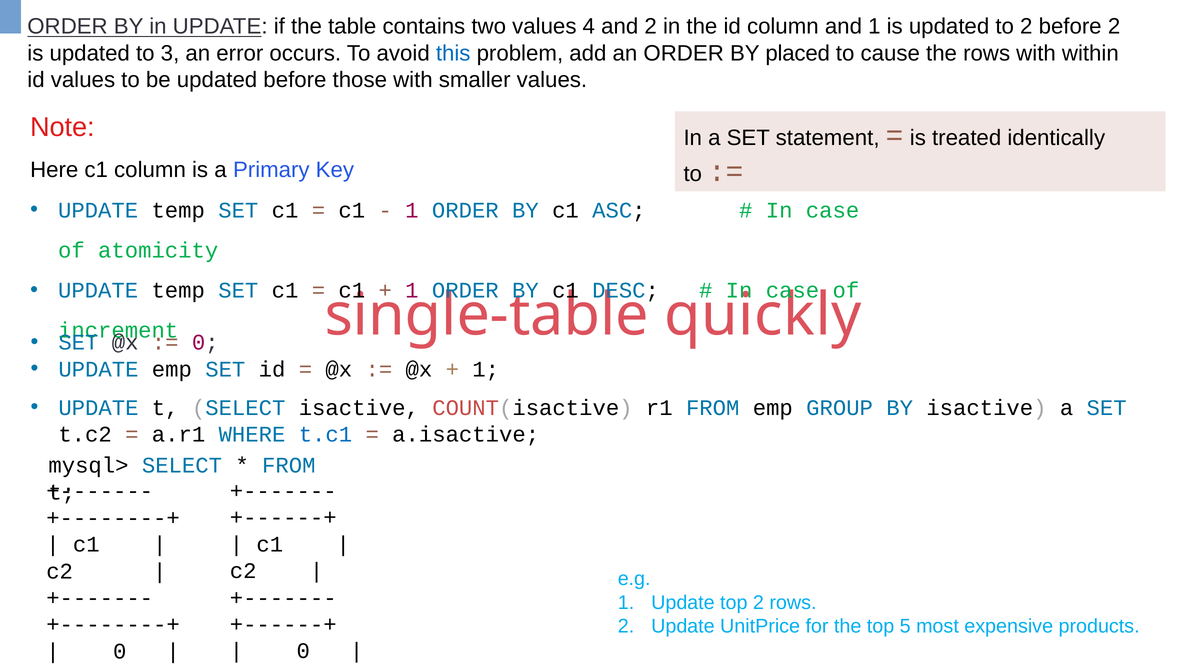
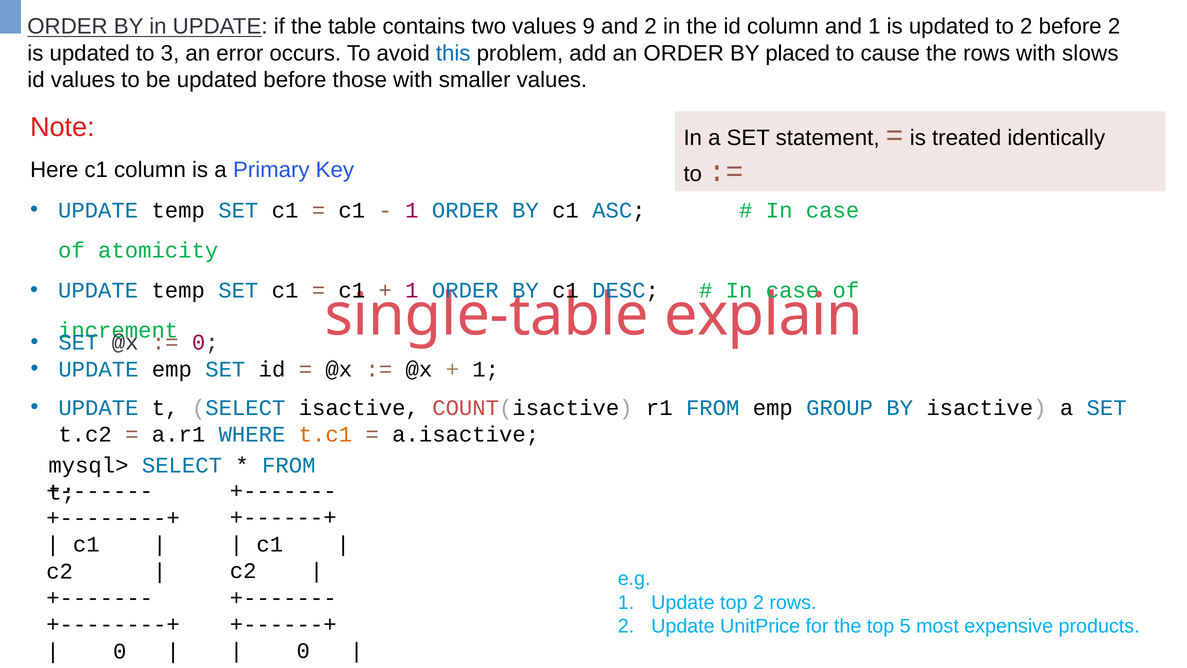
4: 4 -> 9 (589, 27)
within: within -> slows (1090, 53)
quickly: quickly -> explain (763, 315)
t.c1 colour: blue -> orange (325, 434)
